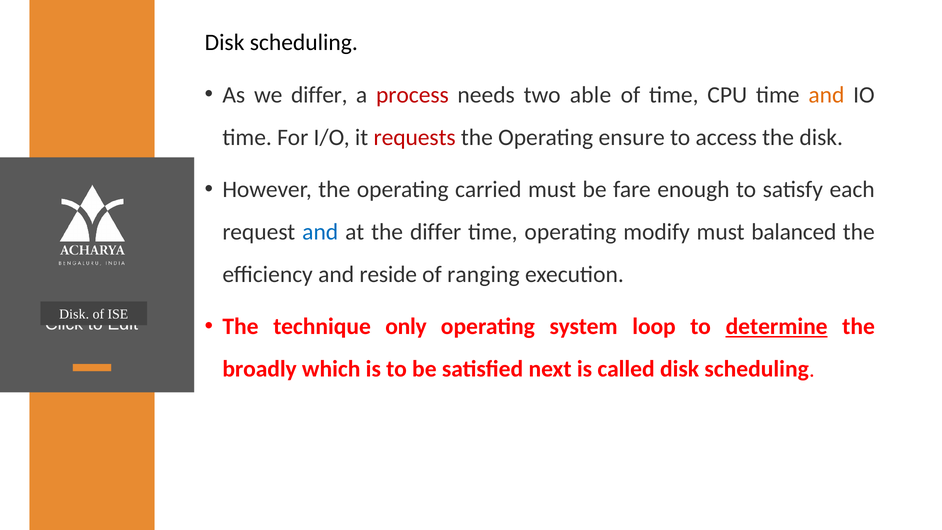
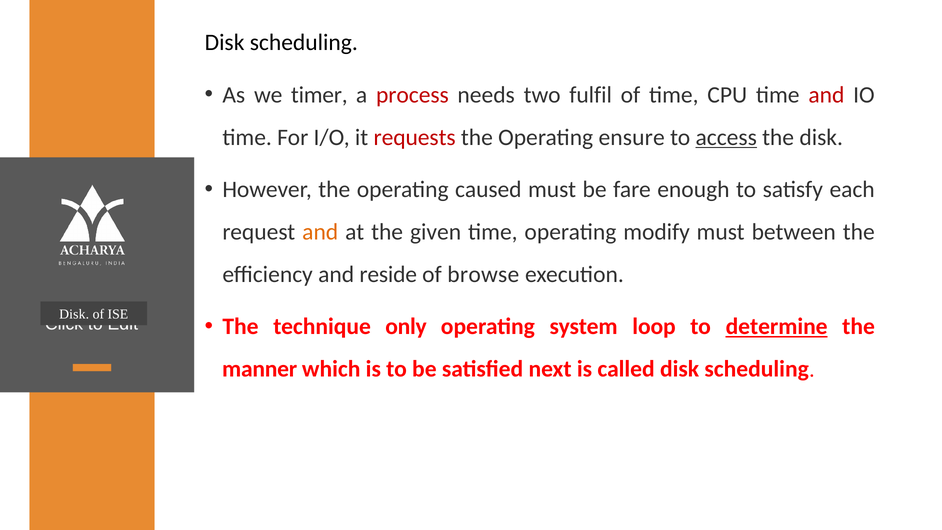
we differ: differ -> timer (319, 95)
able: able -> fulfil (591, 95)
and colour: orange -> red (826, 95)
access underline: none -> present (726, 137)
carried: carried -> caused (488, 190)
and colour: blue -> orange (320, 232)
the differ: differ -> given (436, 232)
balanced: balanced -> between (794, 232)
ranging: ranging -> browse (483, 274)
broadly: broadly -> manner (260, 369)
